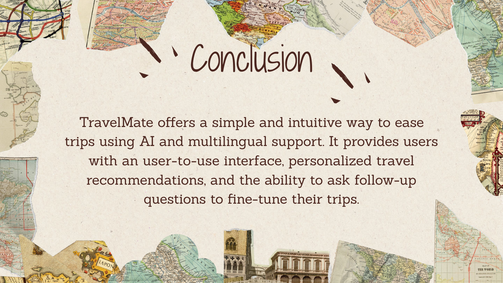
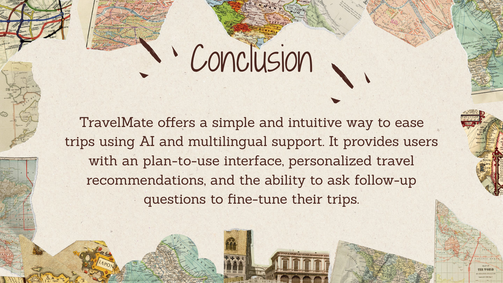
user-to-use: user-to-use -> plan-to-use (181, 161)
